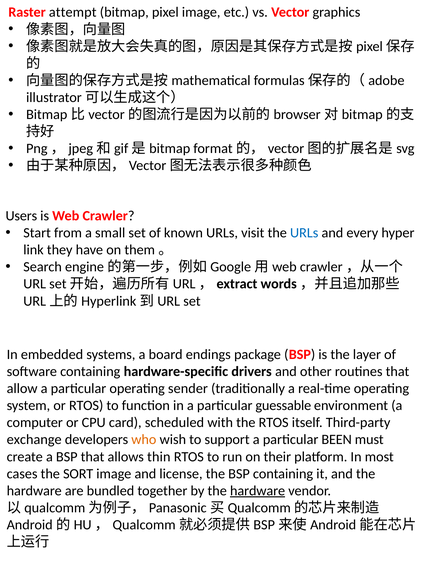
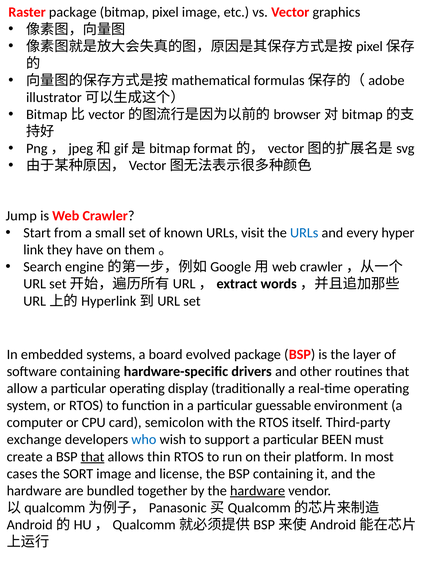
Raster attempt: attempt -> package (73, 12)
Users: Users -> Jump (21, 216)
endings: endings -> evolved (208, 354)
sender: sender -> display (188, 389)
scheduled: scheduled -> semicolon (174, 423)
who colour: orange -> blue (144, 440)
that underline: none -> present (93, 457)
